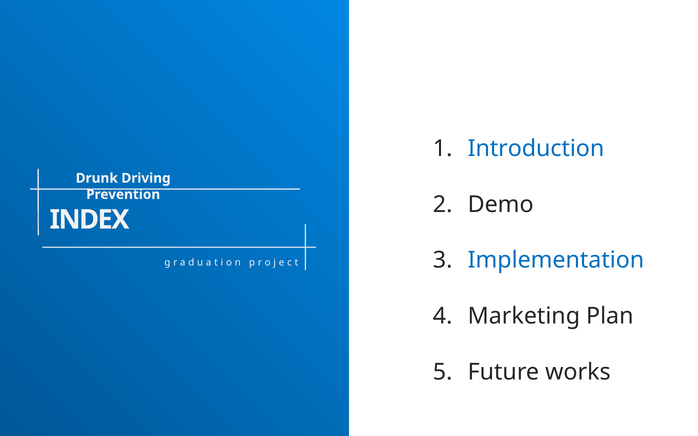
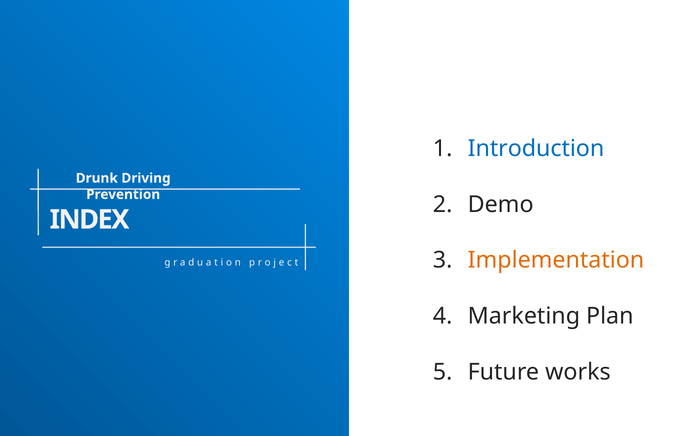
Implementation colour: blue -> orange (556, 260)
